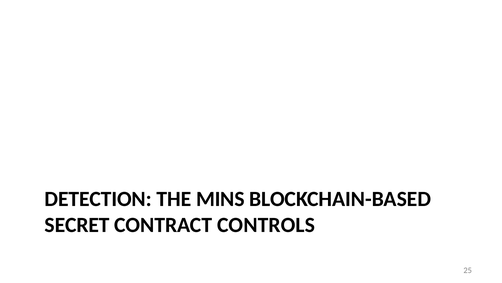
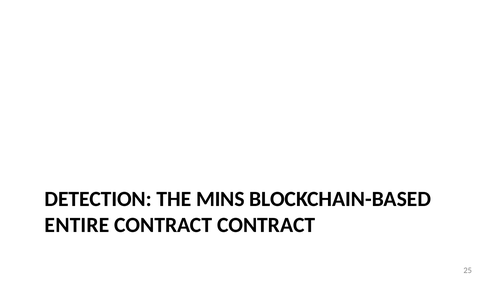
SECRET: SECRET -> ENTIRE (77, 224)
CONTRACT CONTROLS: CONTROLS -> CONTRACT (266, 224)
